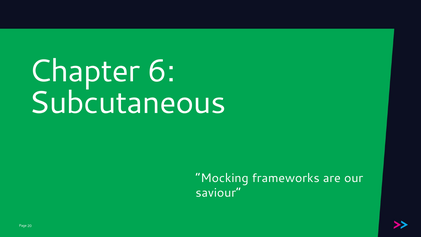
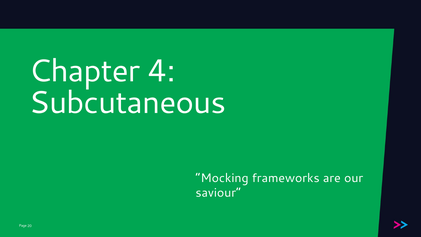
6: 6 -> 4 (161, 71)
